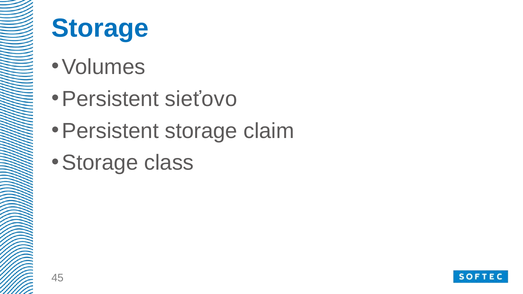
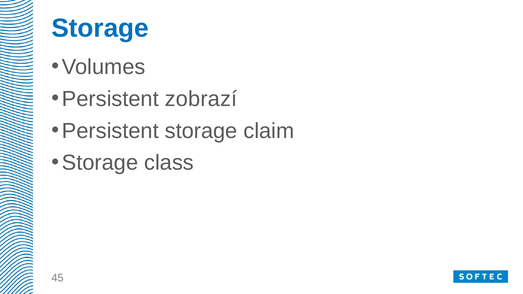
sieťovo: sieťovo -> zobrazí (201, 99)
